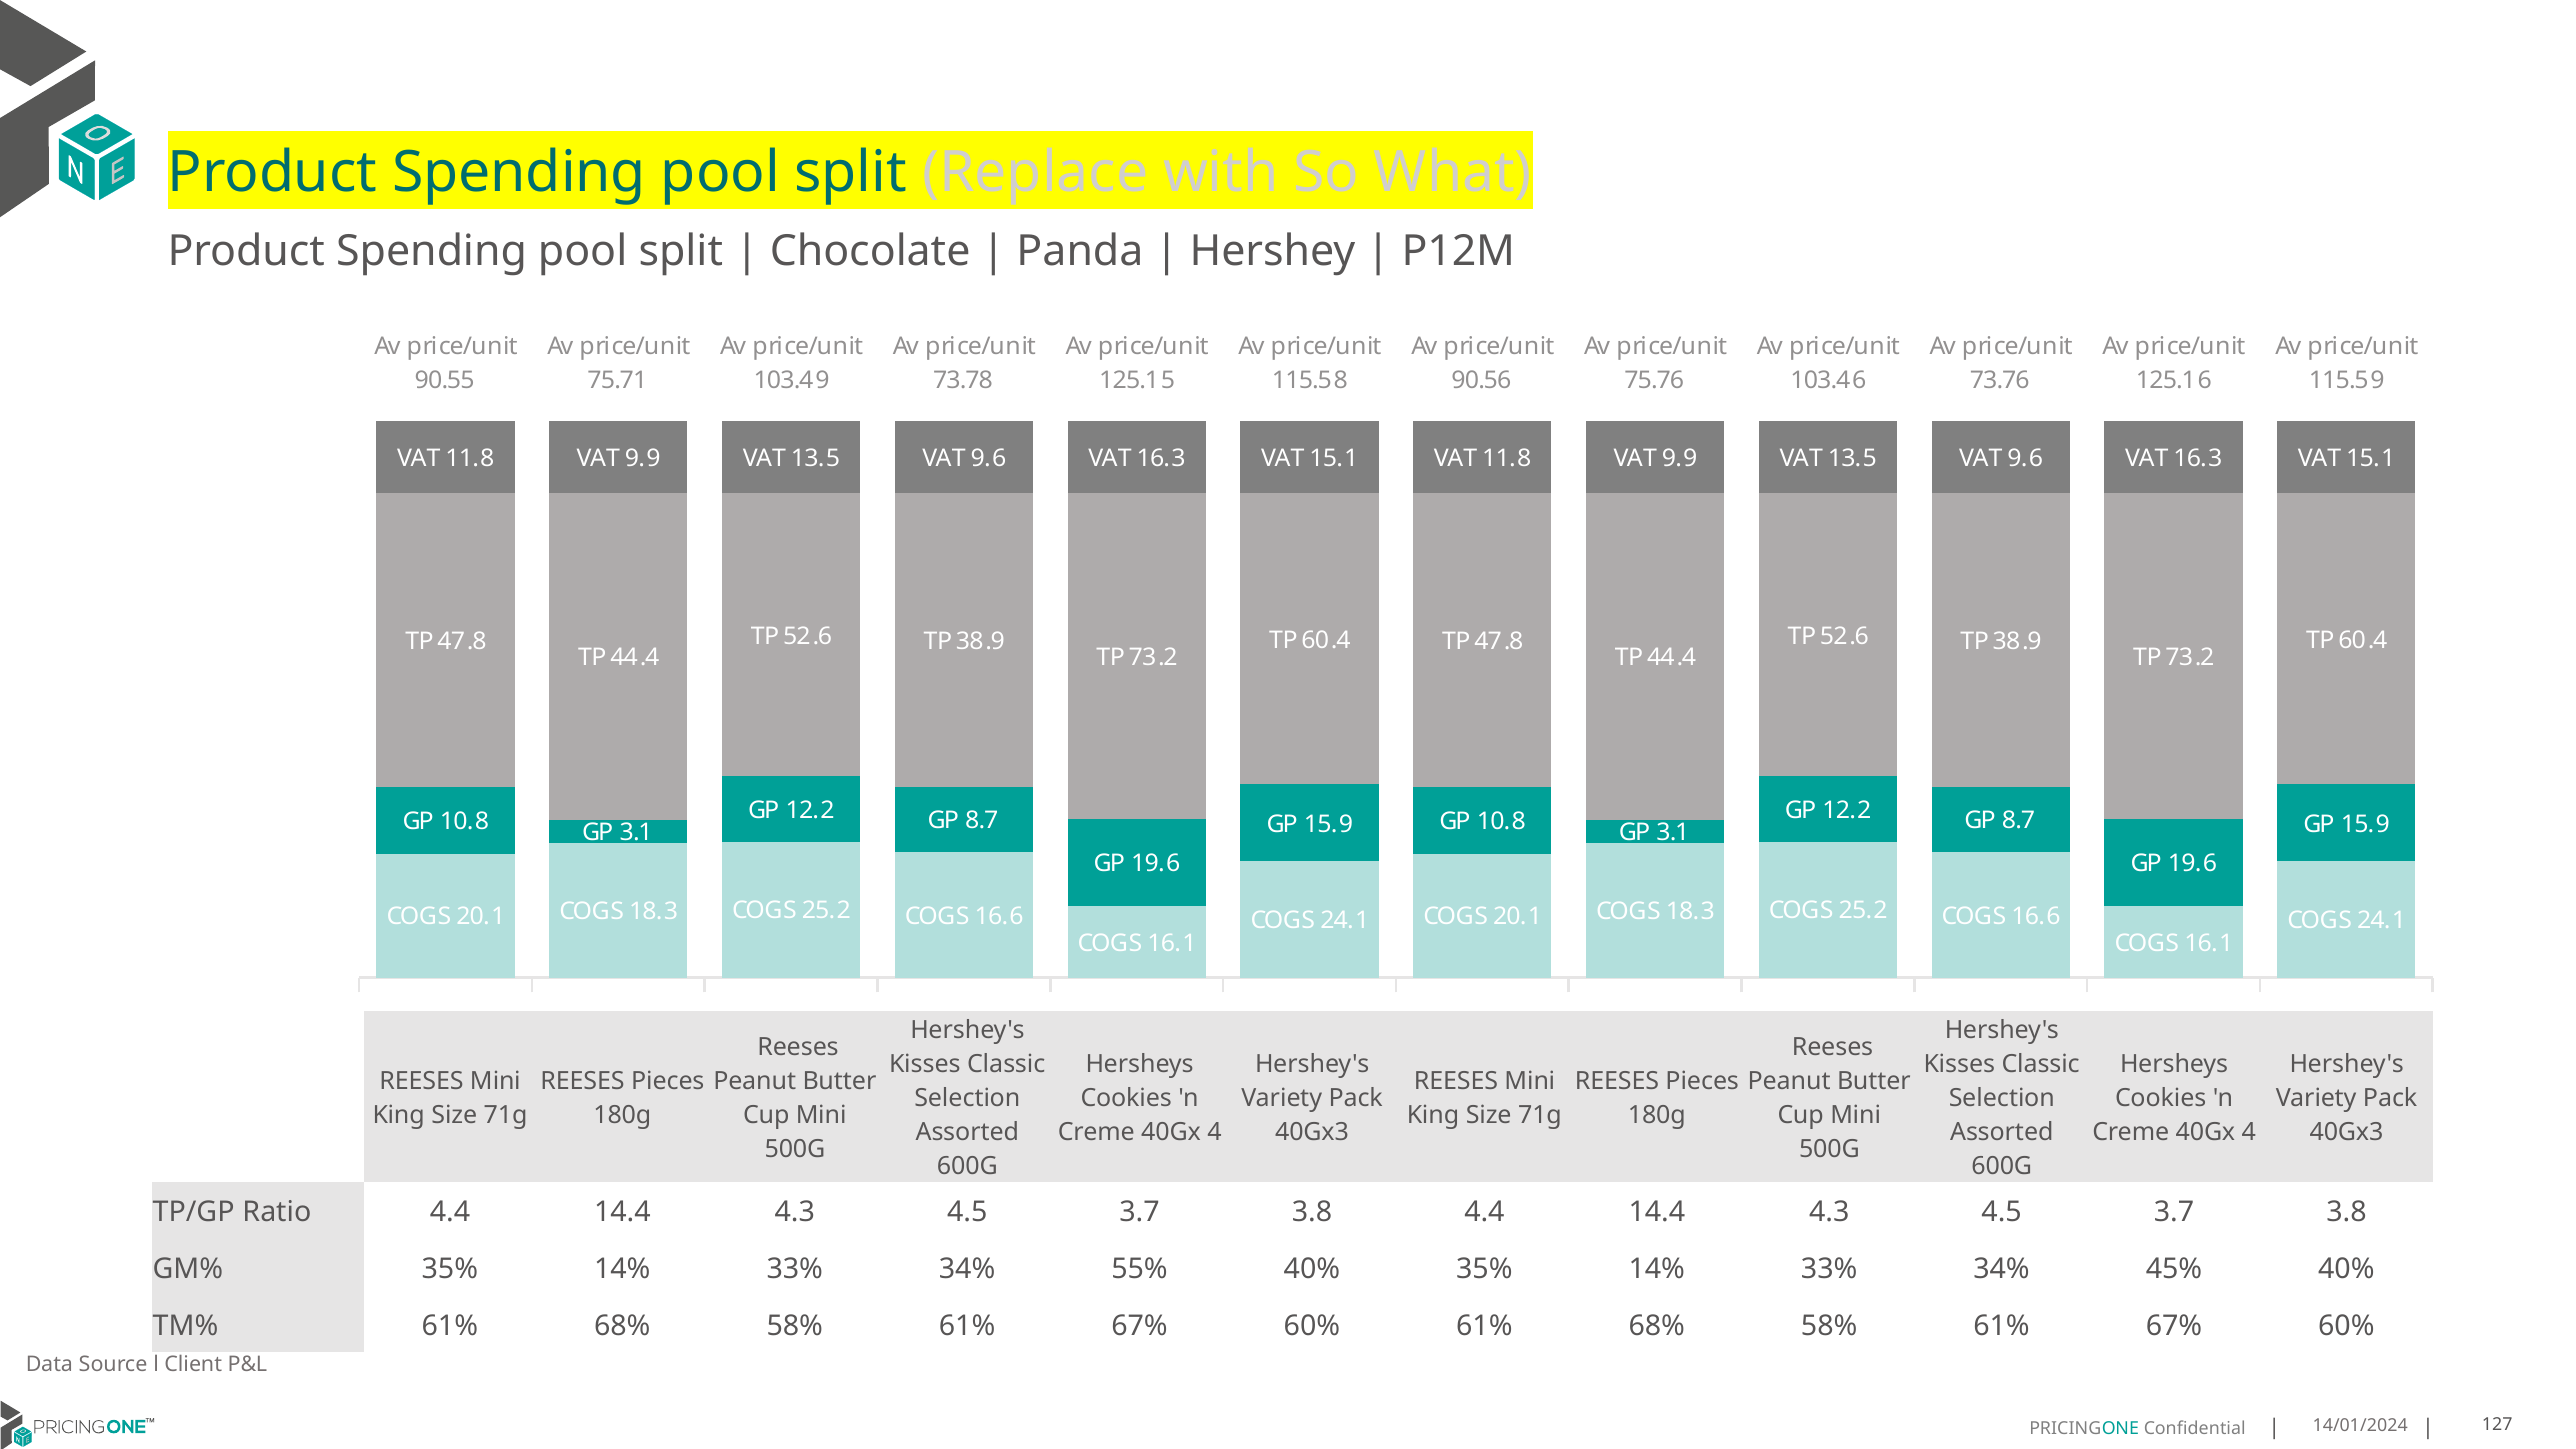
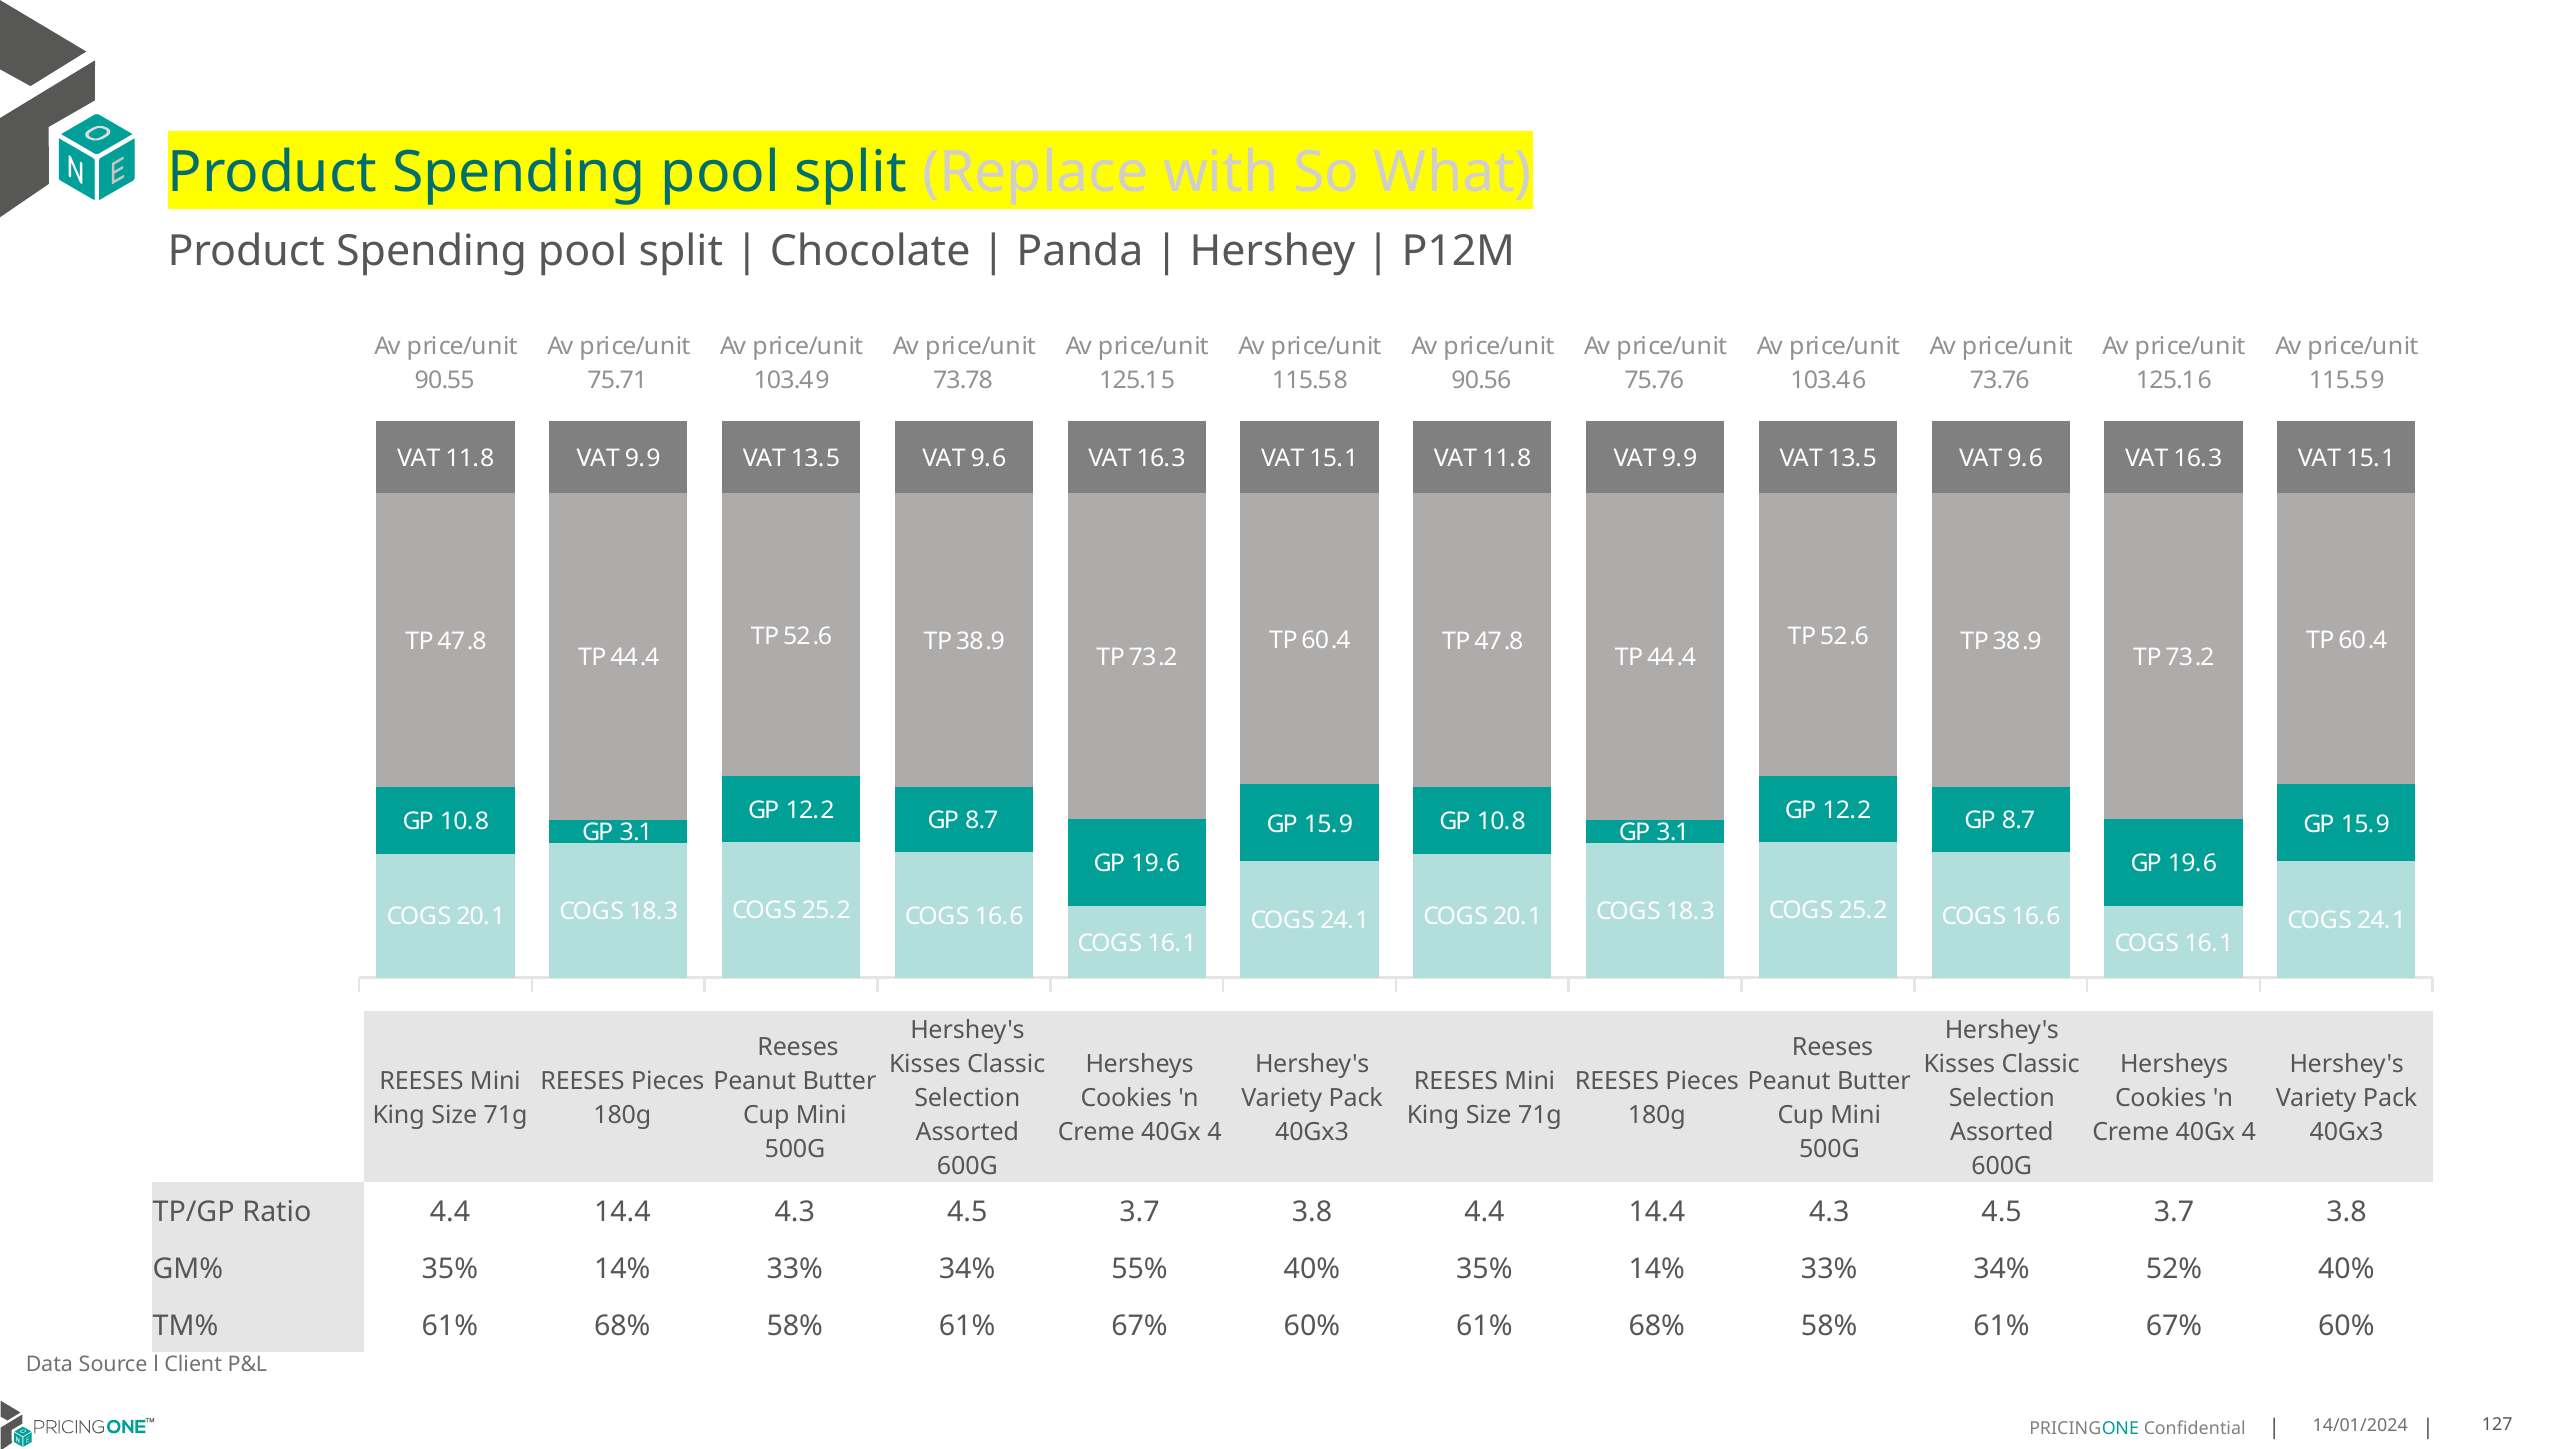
45%: 45% -> 52% (2174, 1269)
